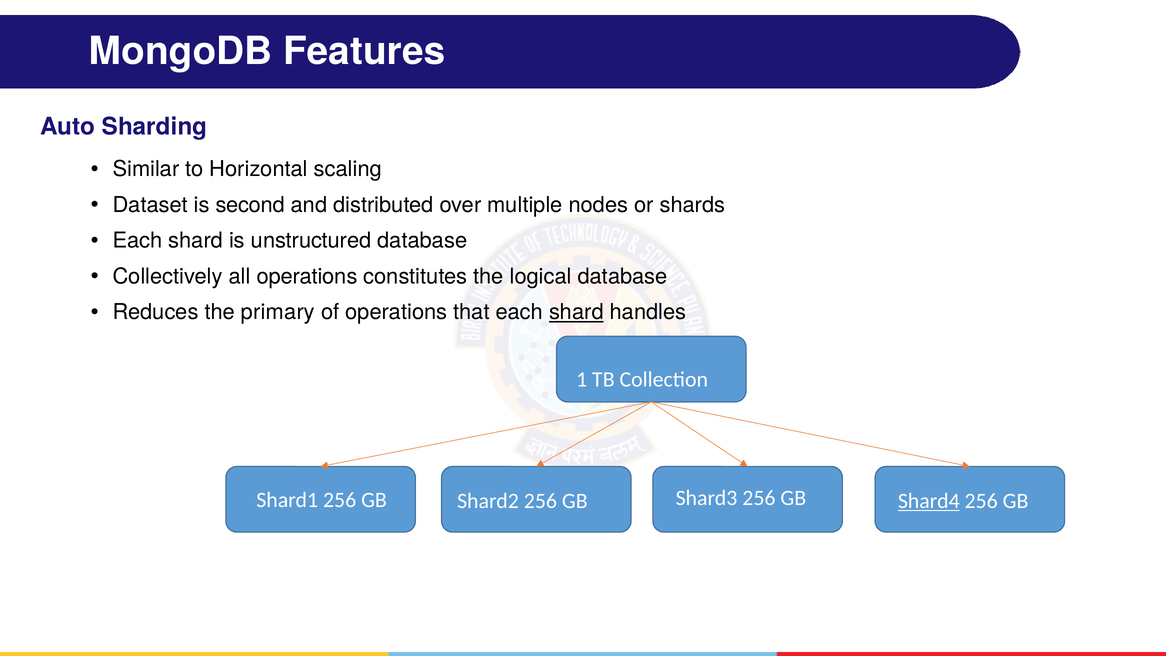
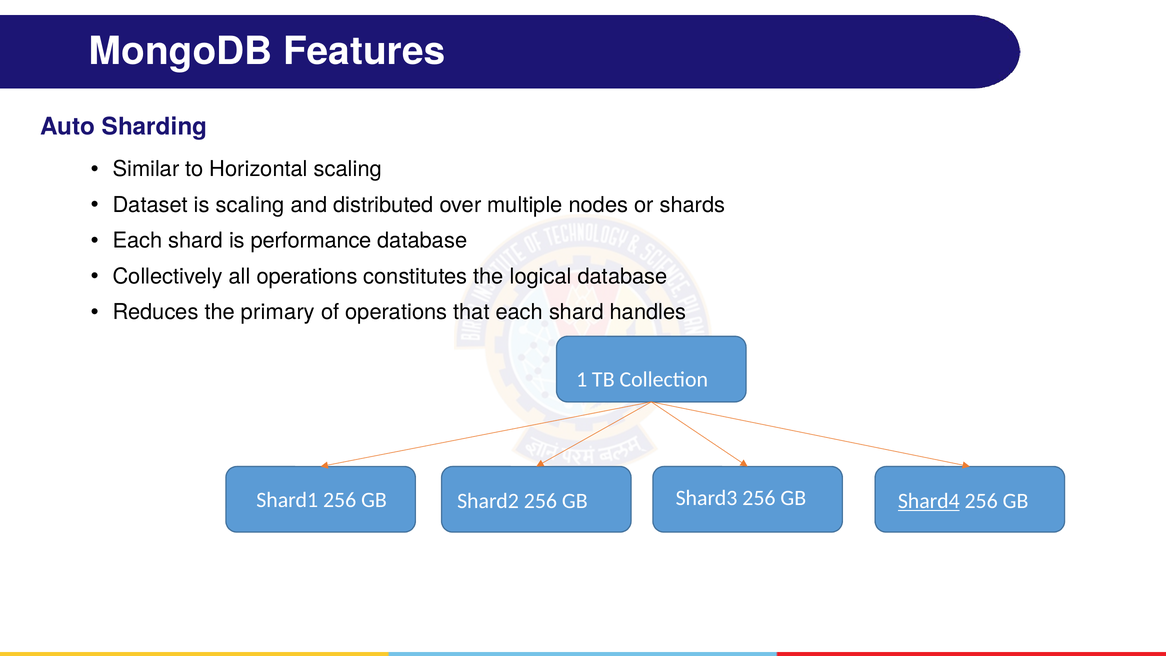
is second: second -> scaling (250, 205)
unstructured: unstructured -> performance (311, 241)
shard underline: present -> none (576, 312)
